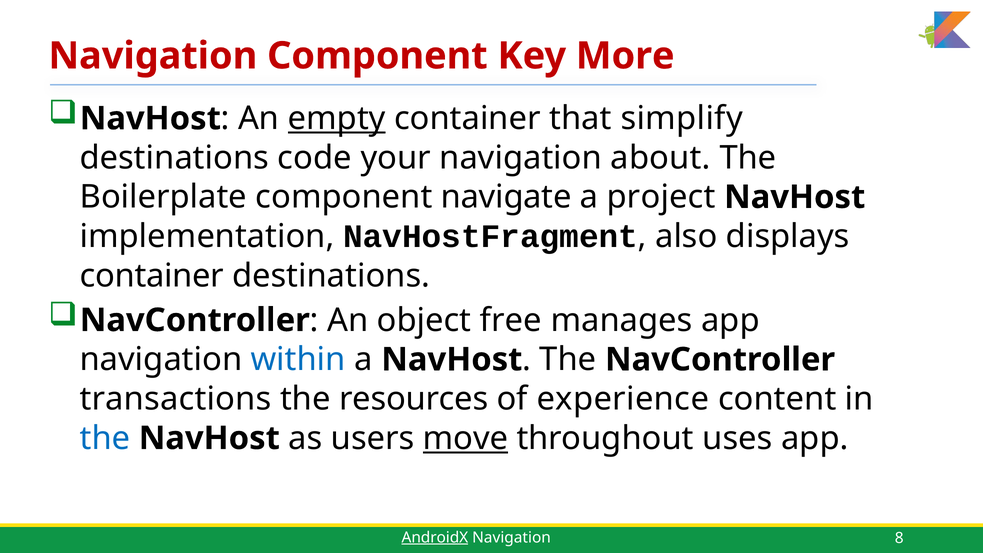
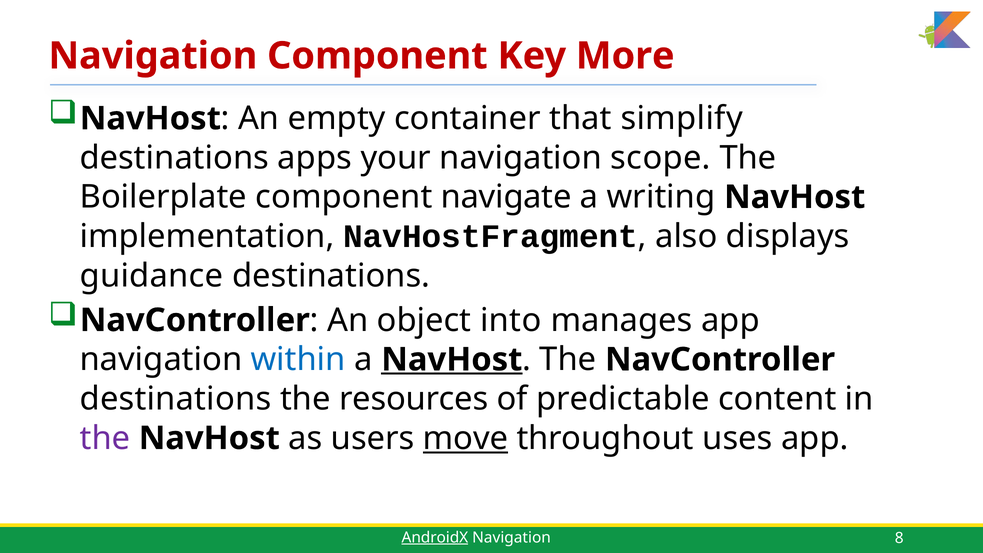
empty underline: present -> none (337, 118)
code: code -> apps (315, 158)
about: about -> scope (661, 158)
project: project -> writing (661, 197)
container: container -> guidance (152, 276)
free: free -> into (511, 320)
NavHost underline: none -> present (452, 360)
transactions: transactions -> destinations (176, 399)
experience: experience -> predictable (623, 399)
the colour: blue -> purple (105, 438)
